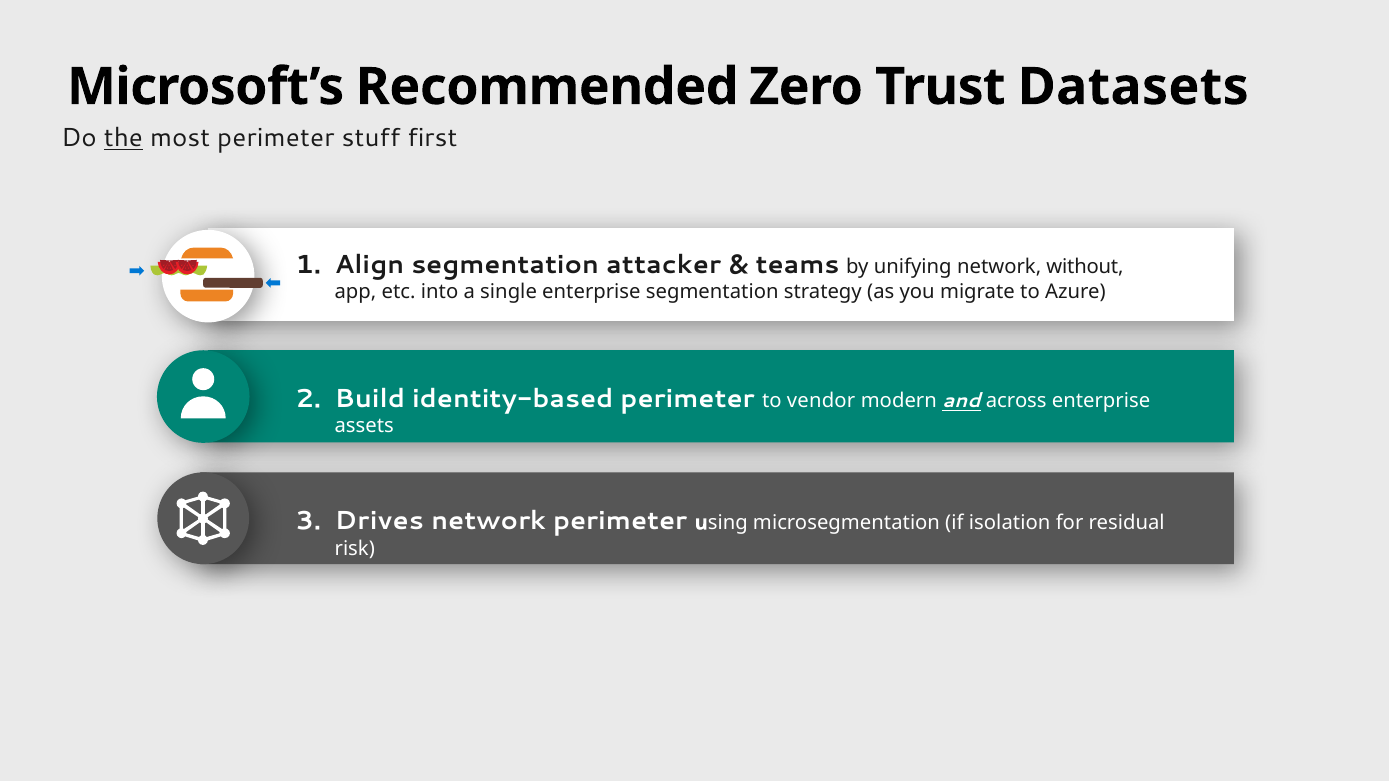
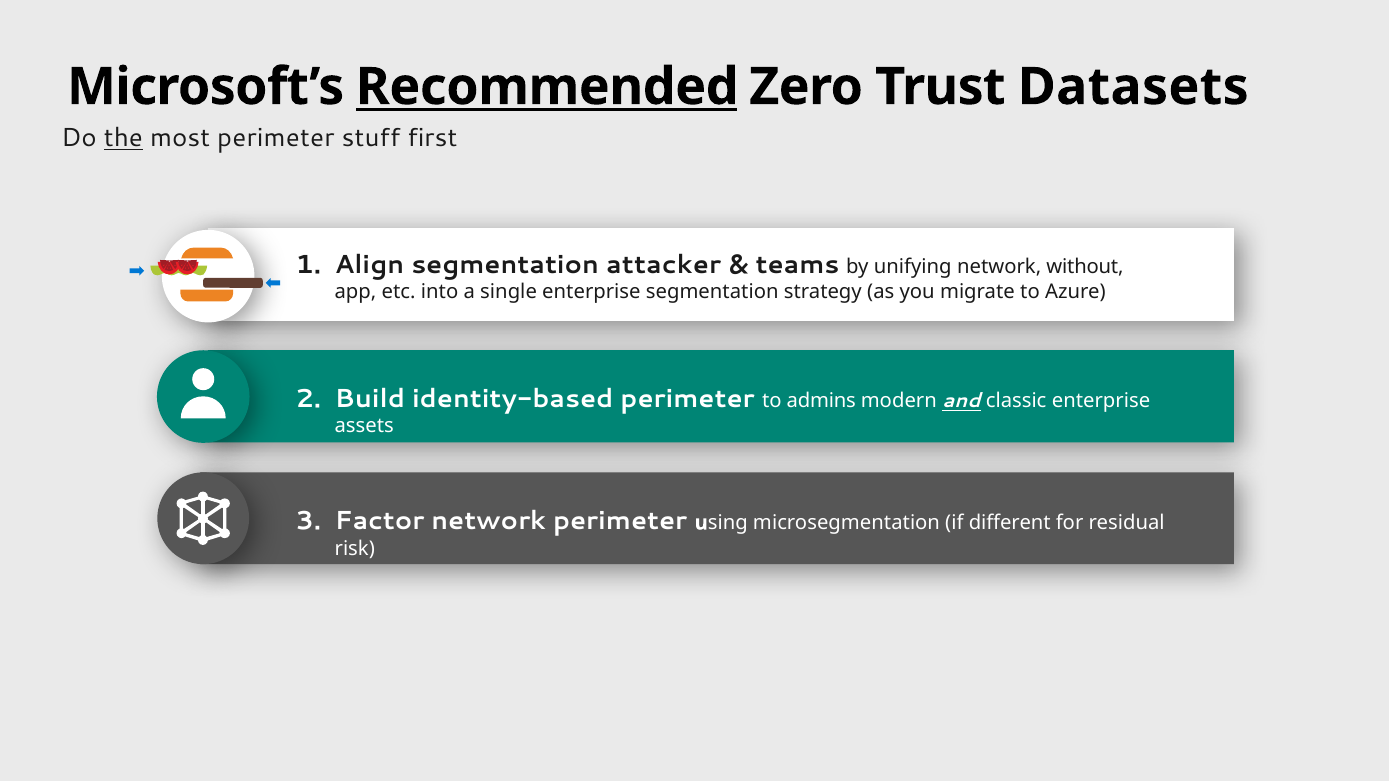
Recommended underline: none -> present (547, 87)
vendor: vendor -> admins (821, 401)
across: across -> classic (1016, 401)
Drives: Drives -> Factor (380, 521)
isolation: isolation -> different (1010, 523)
